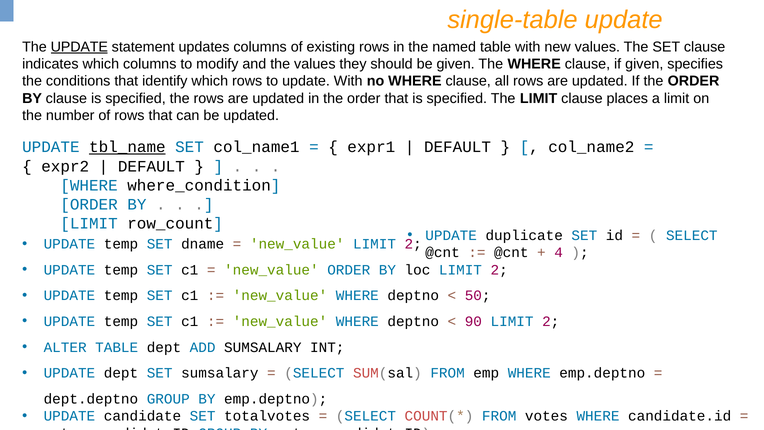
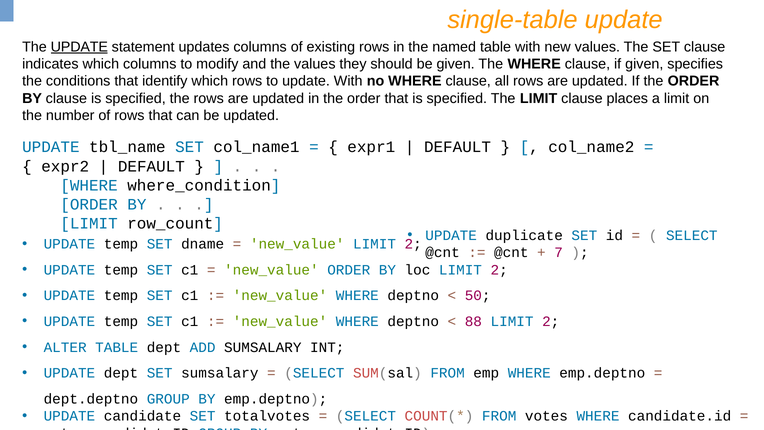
tbl_name underline: present -> none (127, 147)
4: 4 -> 7 (559, 253)
90: 90 -> 88 (473, 321)
